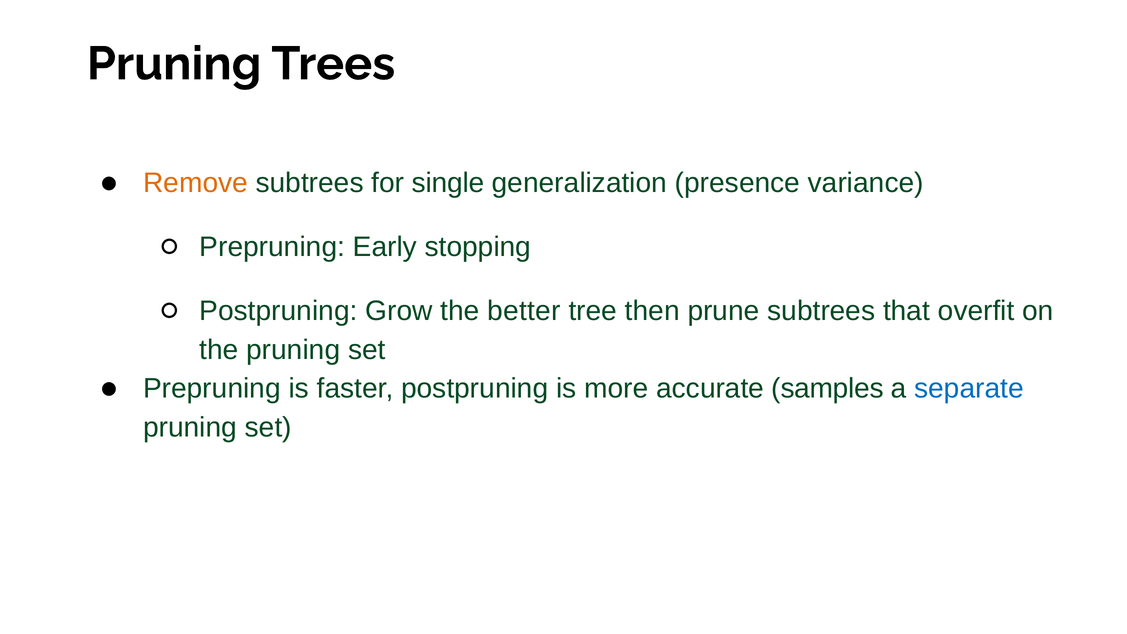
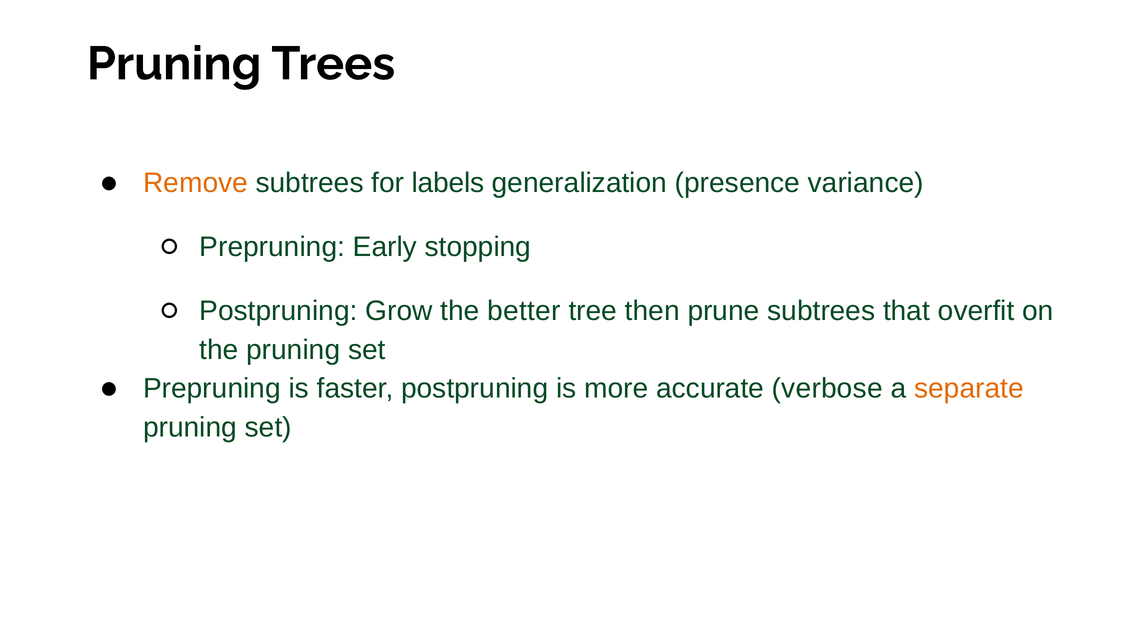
single: single -> labels (448, 183)
samples: samples -> verbose (827, 389)
separate colour: blue -> orange (969, 389)
